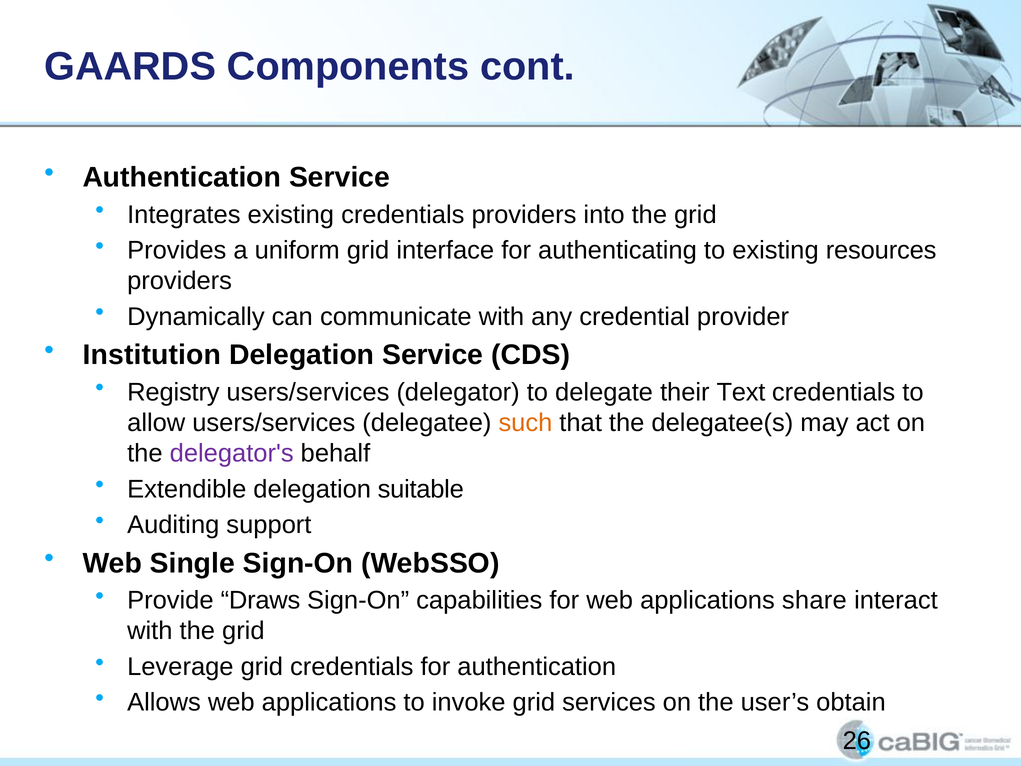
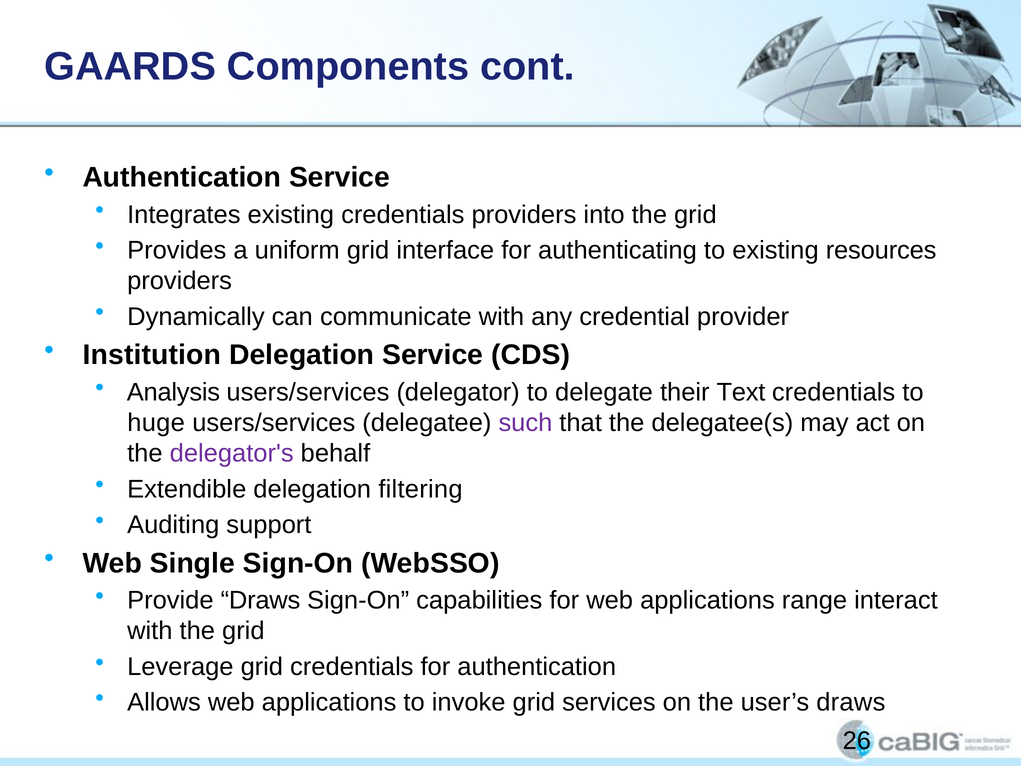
Registry: Registry -> Analysis (173, 392)
allow: allow -> huge (156, 423)
such colour: orange -> purple (525, 423)
suitable: suitable -> filtering (421, 489)
share: share -> range (815, 600)
user’s obtain: obtain -> draws (851, 702)
